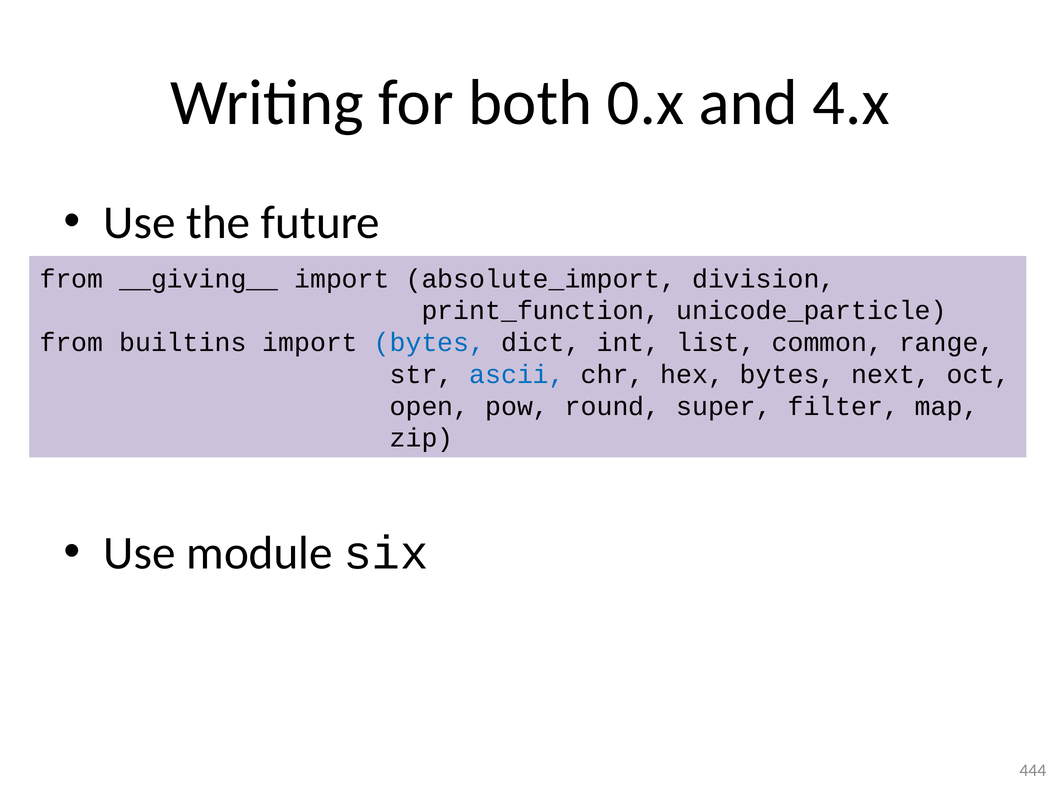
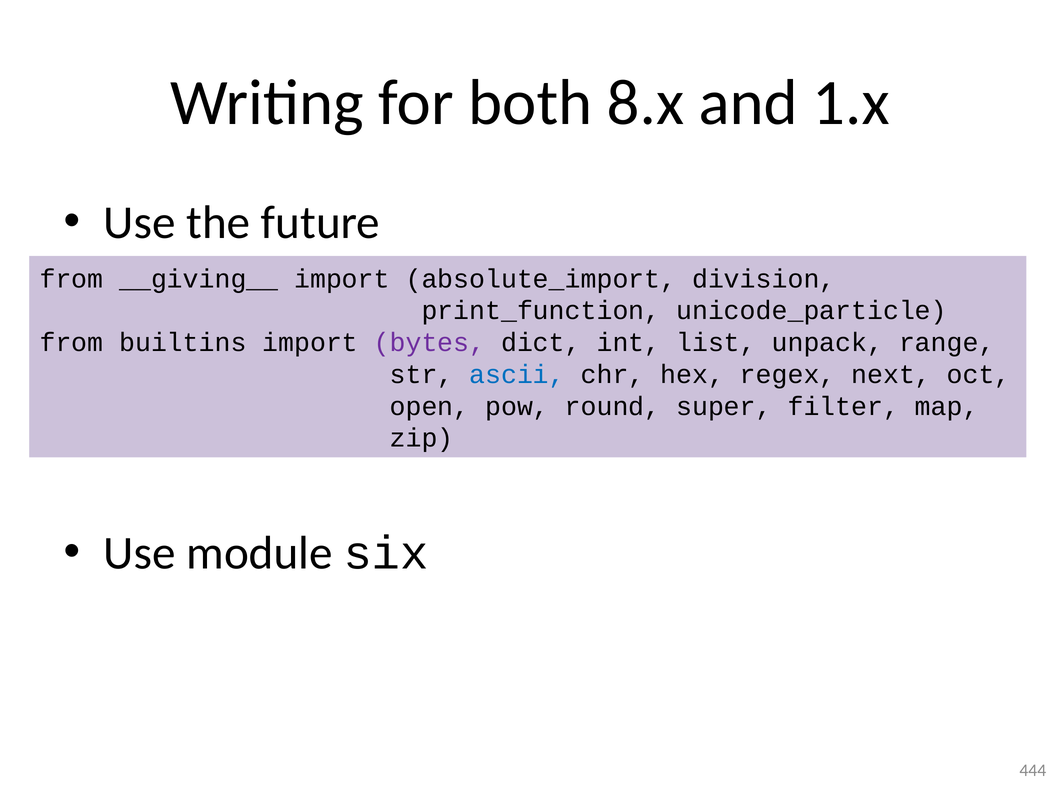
0.x: 0.x -> 8.x (645, 103)
4.x: 4.x -> 1.x (851, 103)
bytes colour: blue -> purple (430, 342)
common: common -> unpack (827, 342)
hex bytes: bytes -> regex (788, 374)
